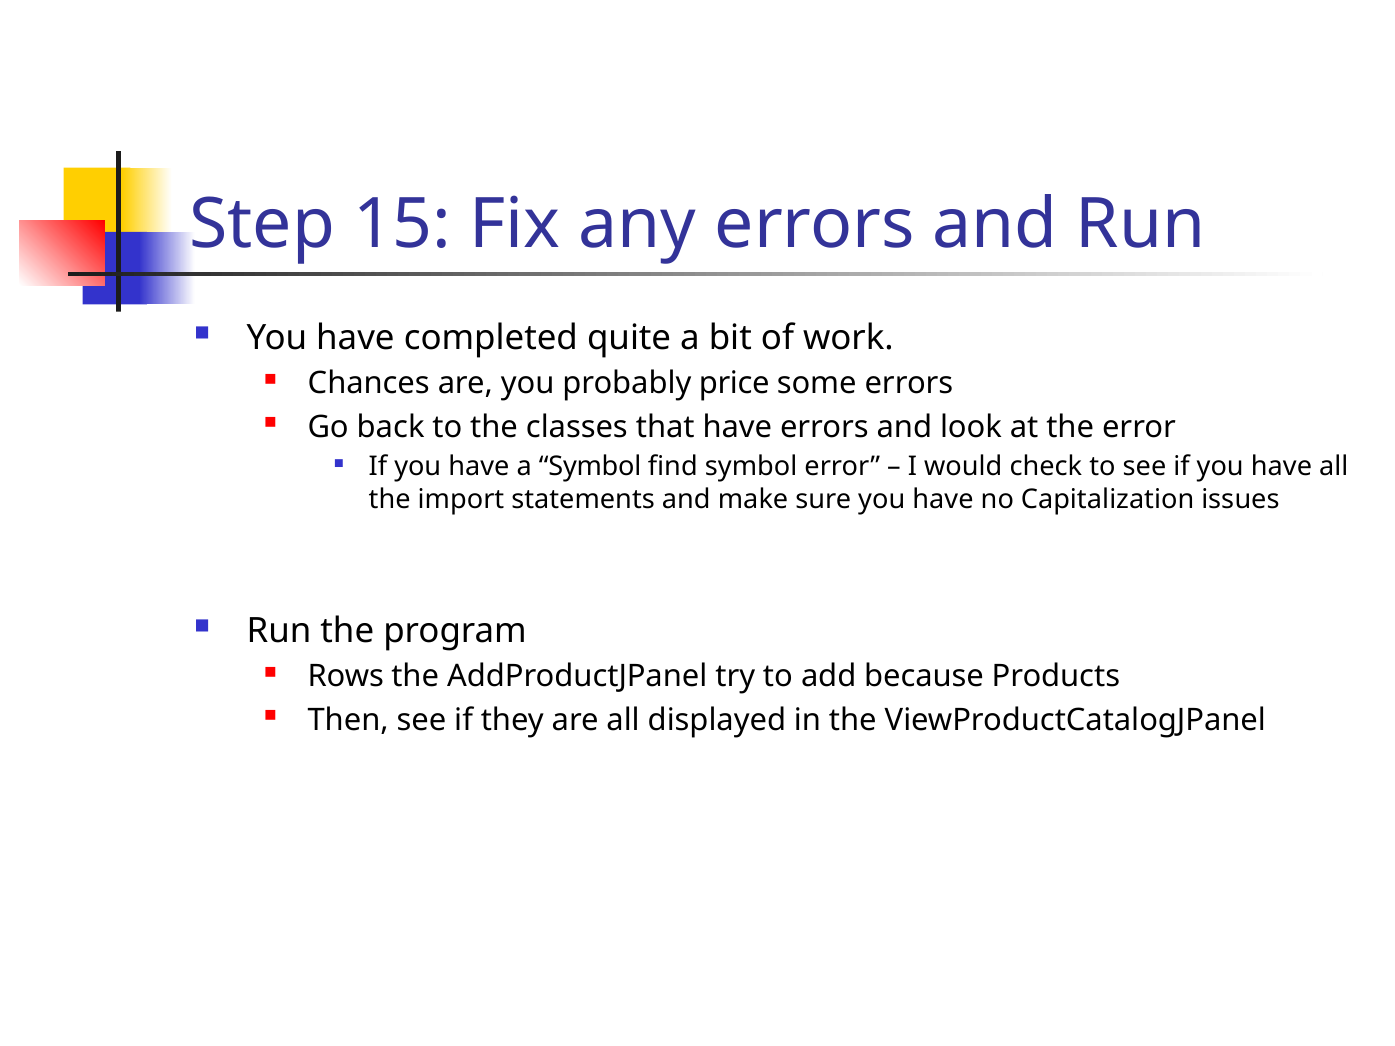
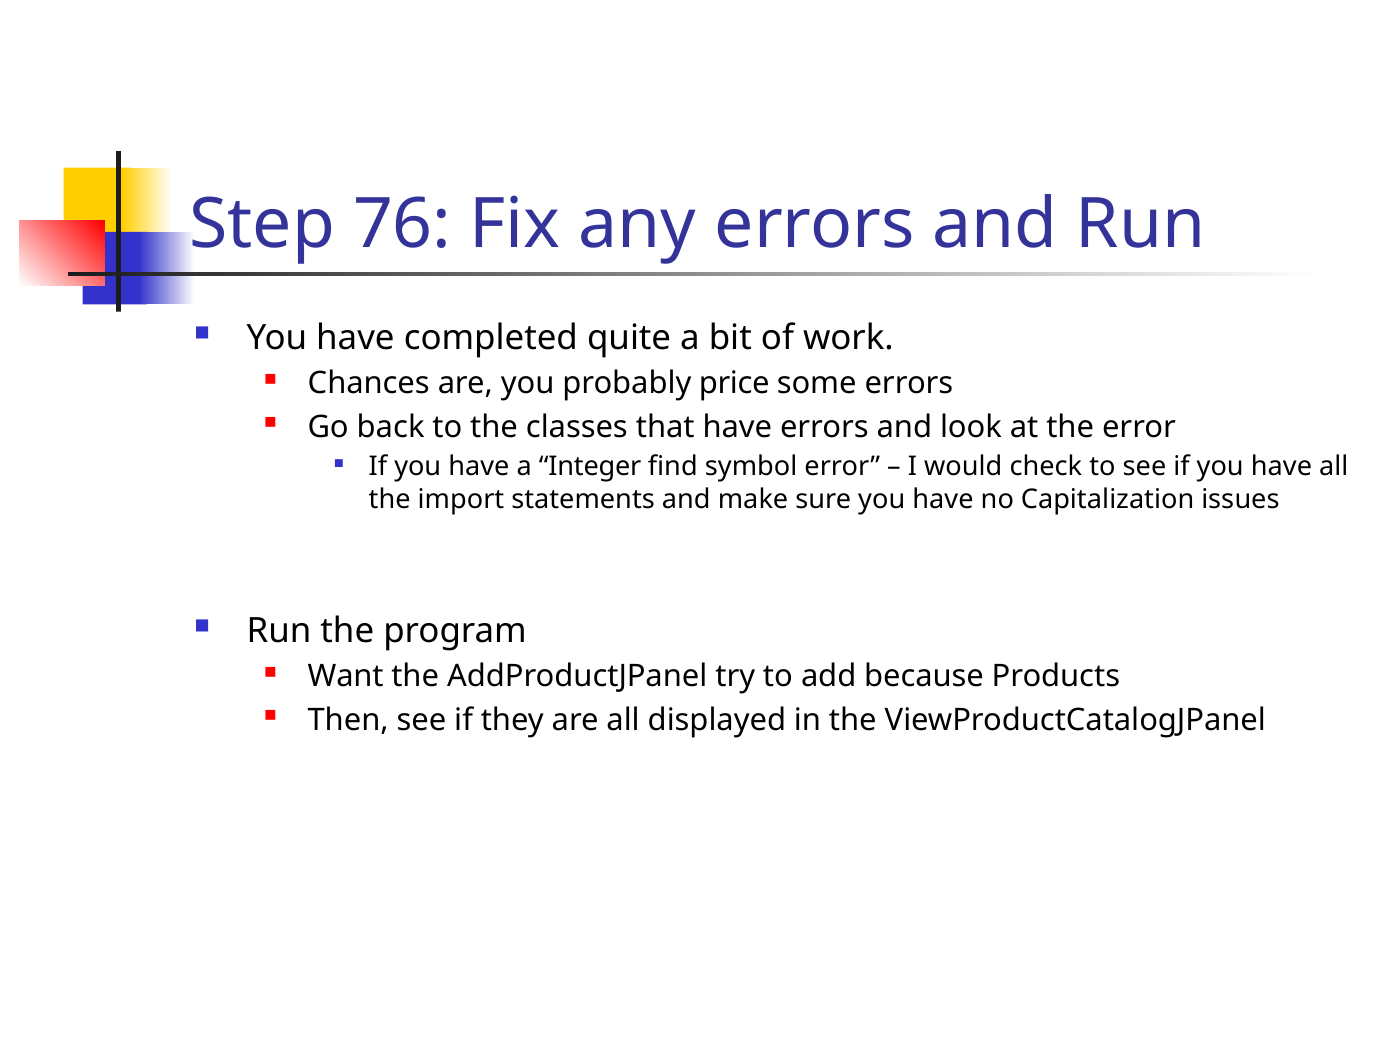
15: 15 -> 76 (402, 225)
a Symbol: Symbol -> Integer (590, 467)
Rows: Rows -> Want (346, 677)
